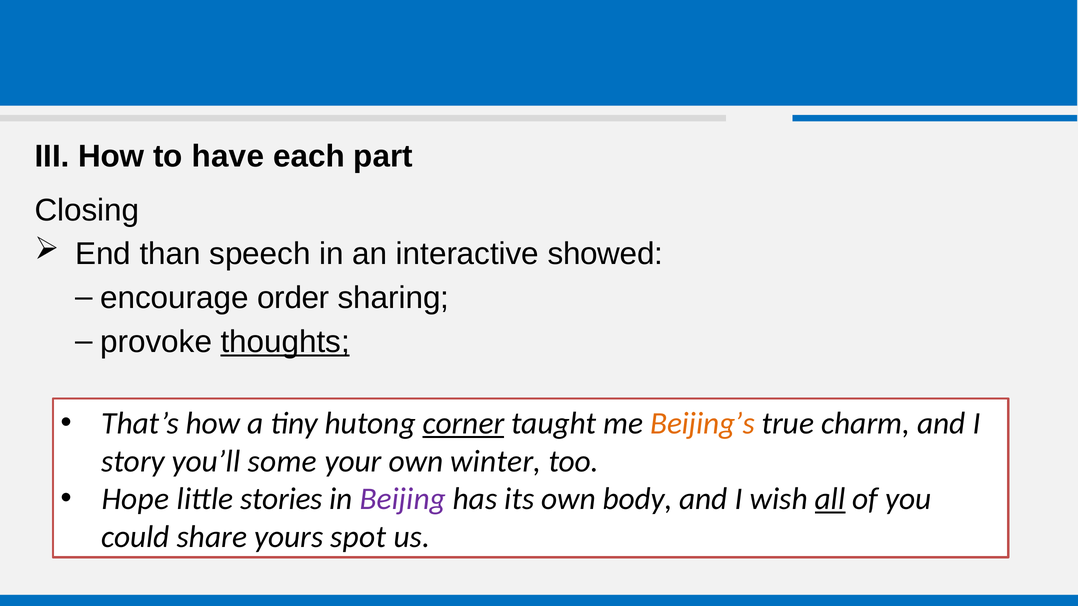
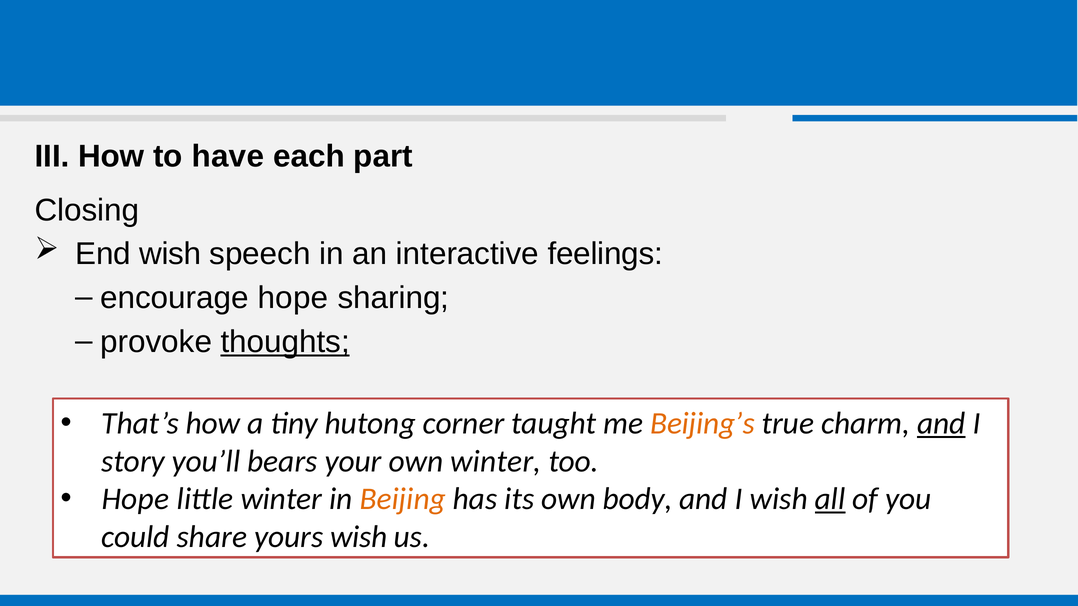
End than: than -> wish (170, 254)
showed: showed -> feelings (605, 254)
encourage order: order -> hope (293, 298)
corner underline: present -> none (463, 424)
and underline: none -> present (941, 424)
some: some -> bears (282, 462)
little stories: stories -> winter (281, 499)
Beijing colour: purple -> orange (403, 499)
yours spot: spot -> wish (359, 537)
